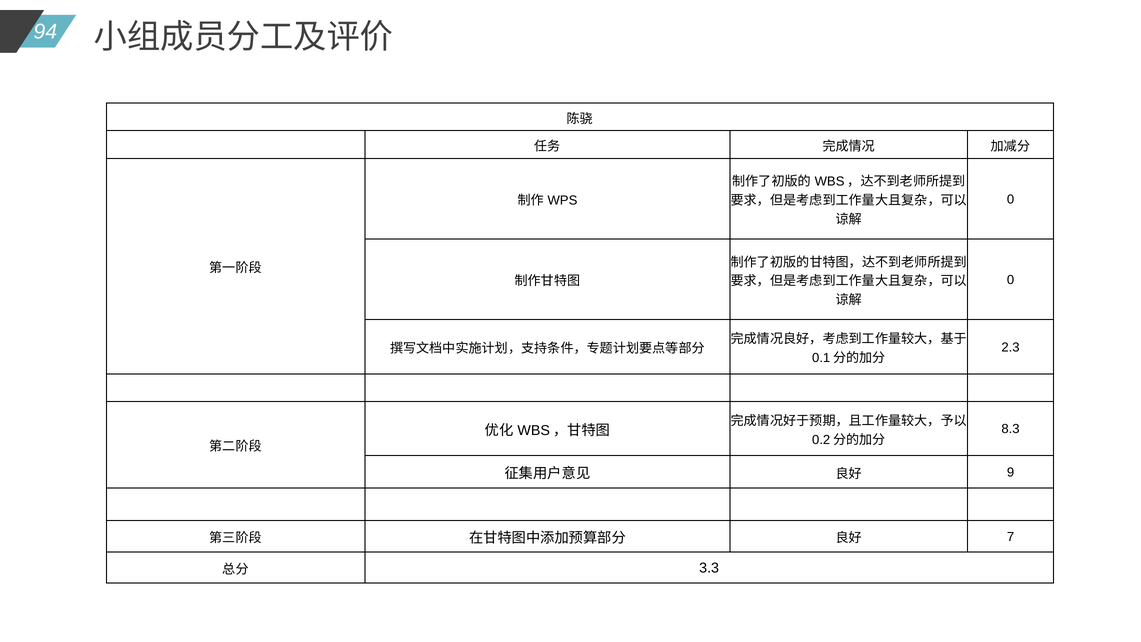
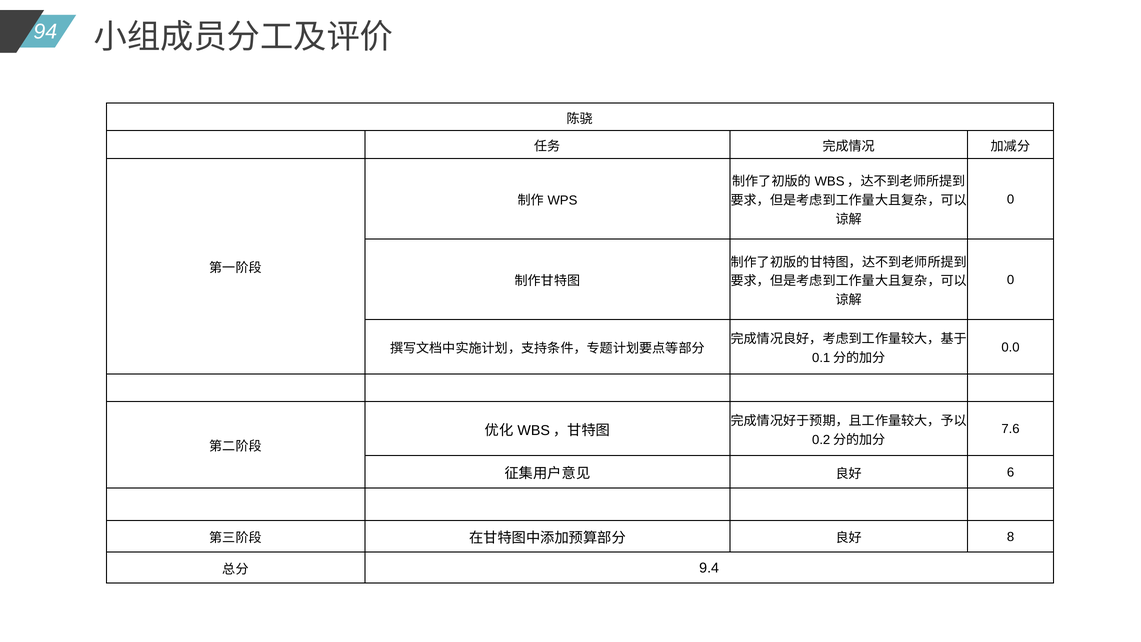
2.3: 2.3 -> 0.0 (1011, 347)
8.3: 8.3 -> 7.6 (1011, 429)
9: 9 -> 6 (1011, 472)
7: 7 -> 8 (1011, 537)
3.3: 3.3 -> 9.4 (709, 568)
